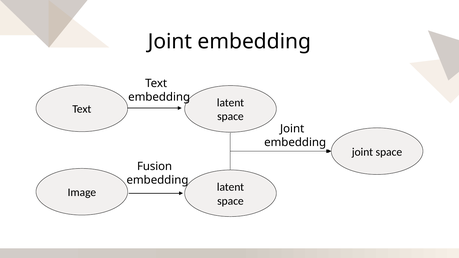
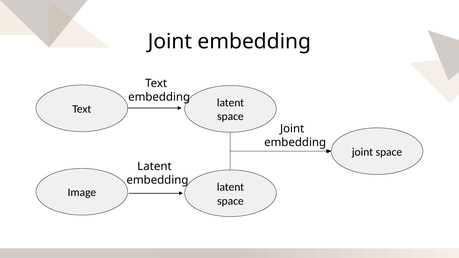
Fusion: Fusion -> Latent (154, 167)
